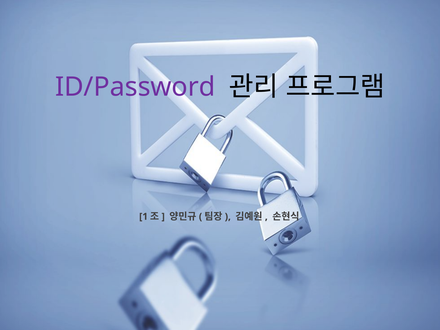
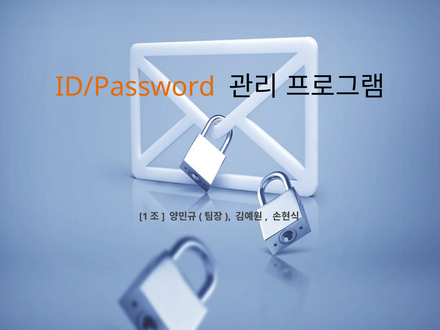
ID/Password colour: purple -> orange (135, 87)
